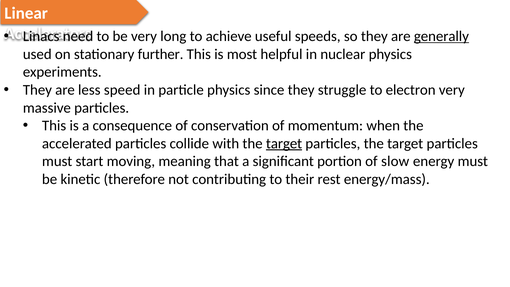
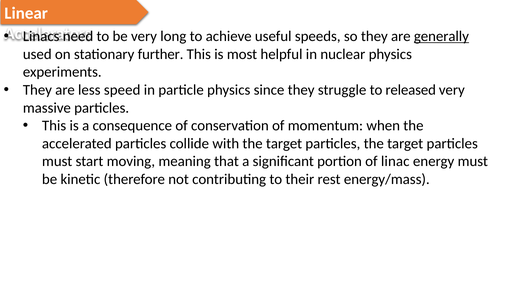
electron: electron -> released (411, 90)
target underline: present -> none (284, 143)
slow: slow -> linac (395, 161)
